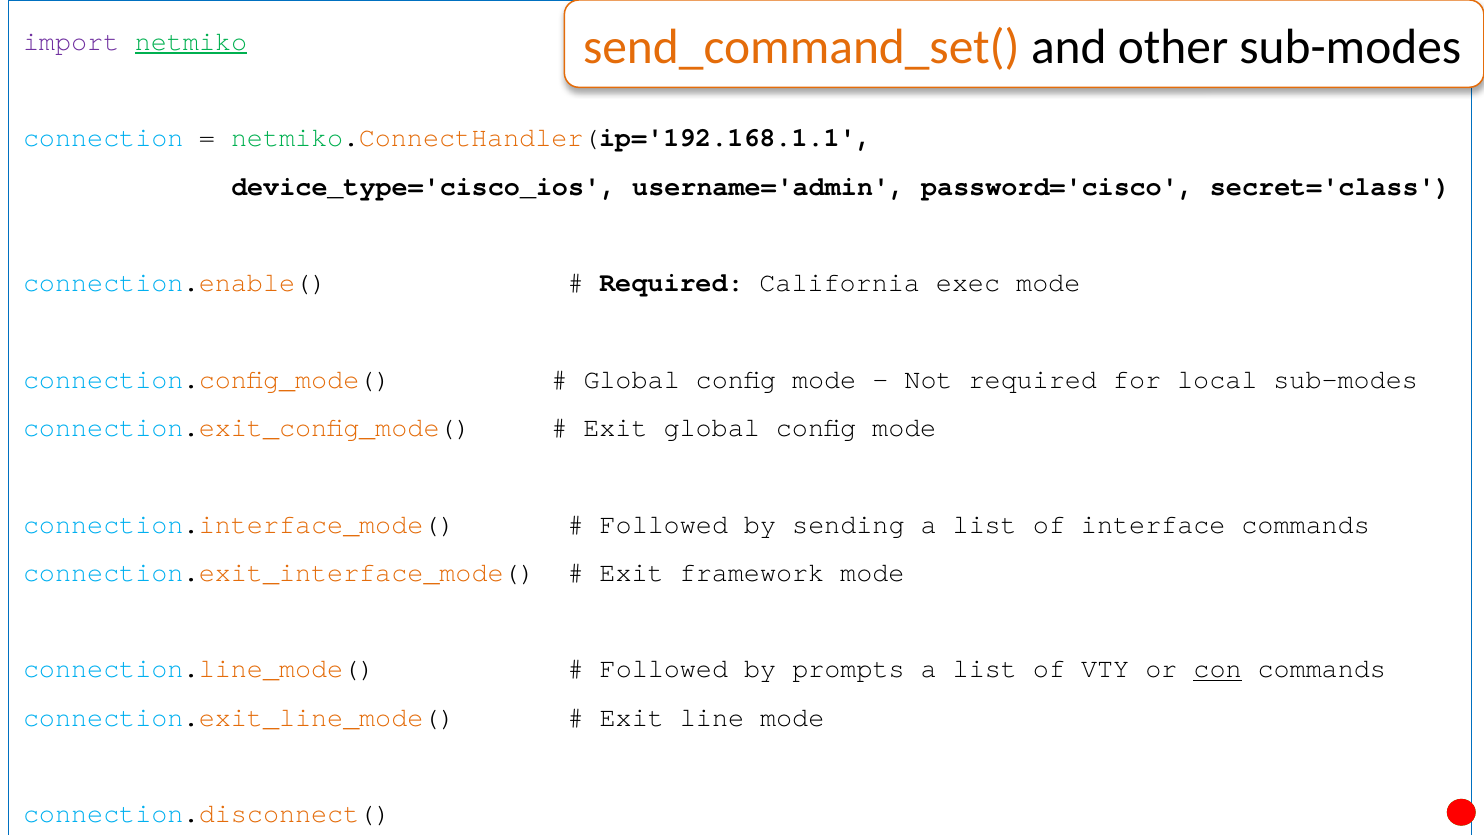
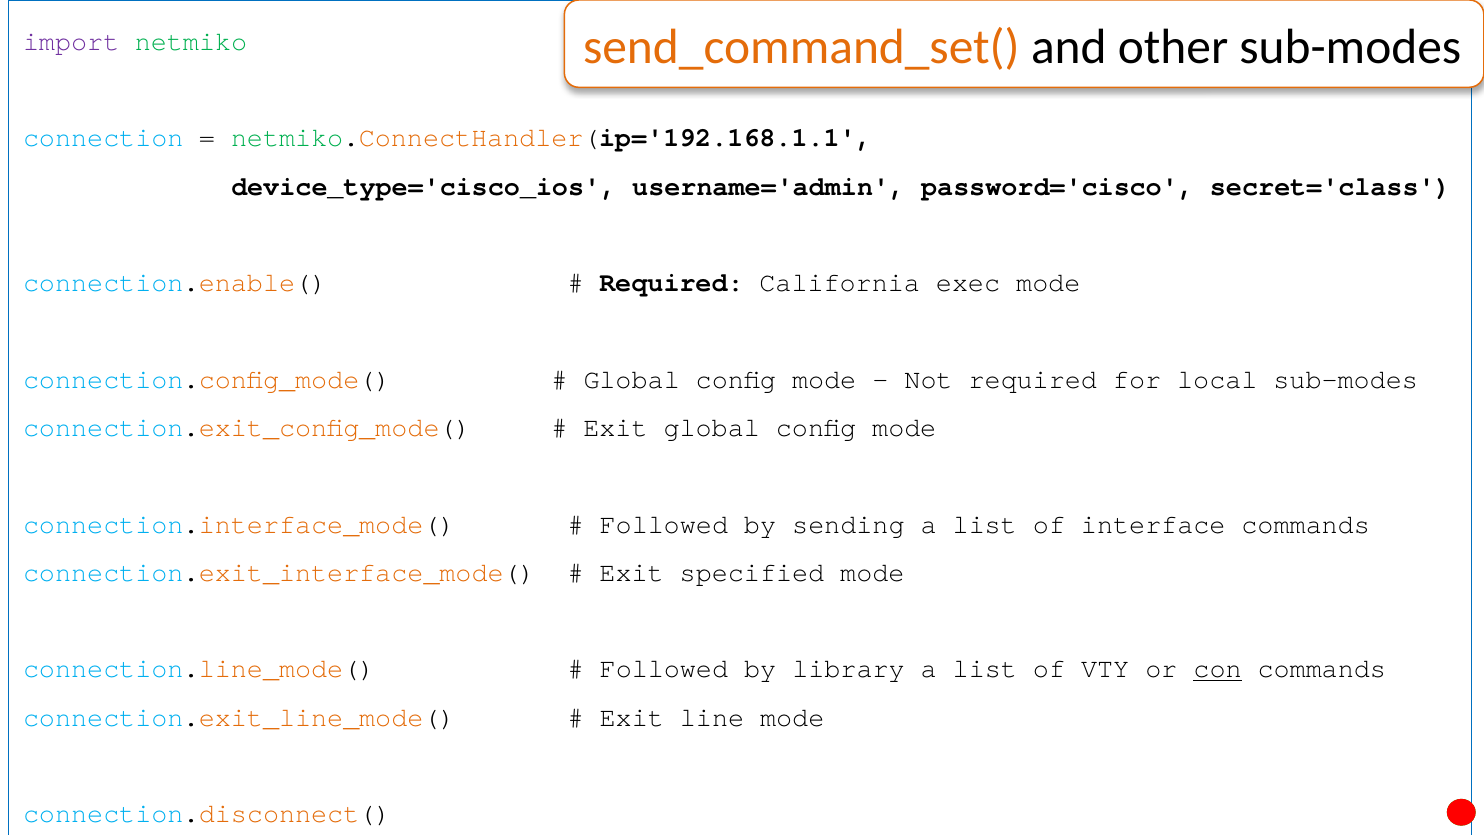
netmiko underline: present -> none (191, 41)
framework: framework -> specified (752, 572)
prompts: prompts -> library (849, 669)
